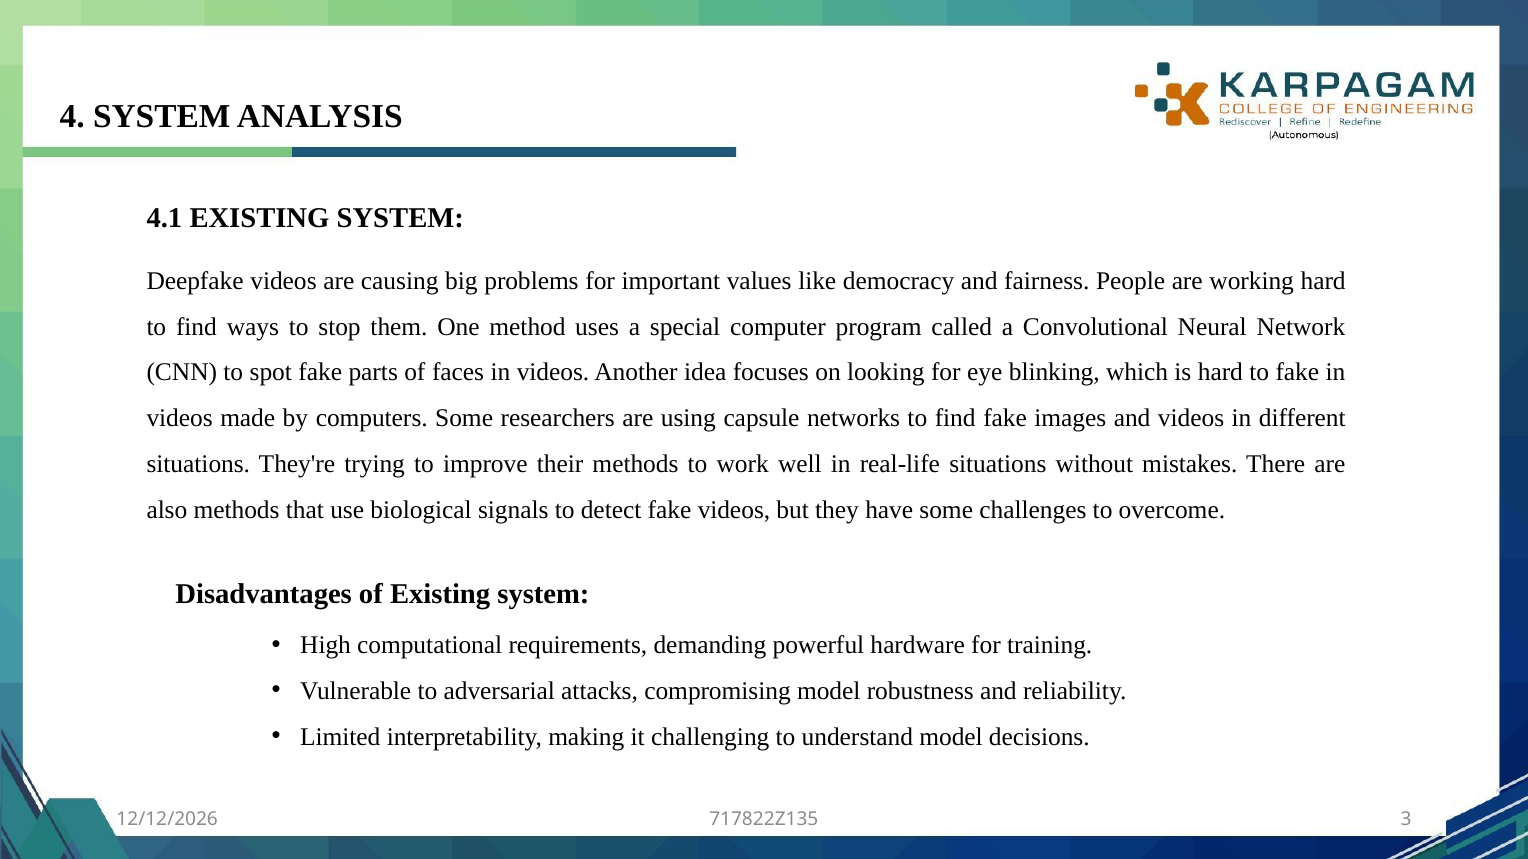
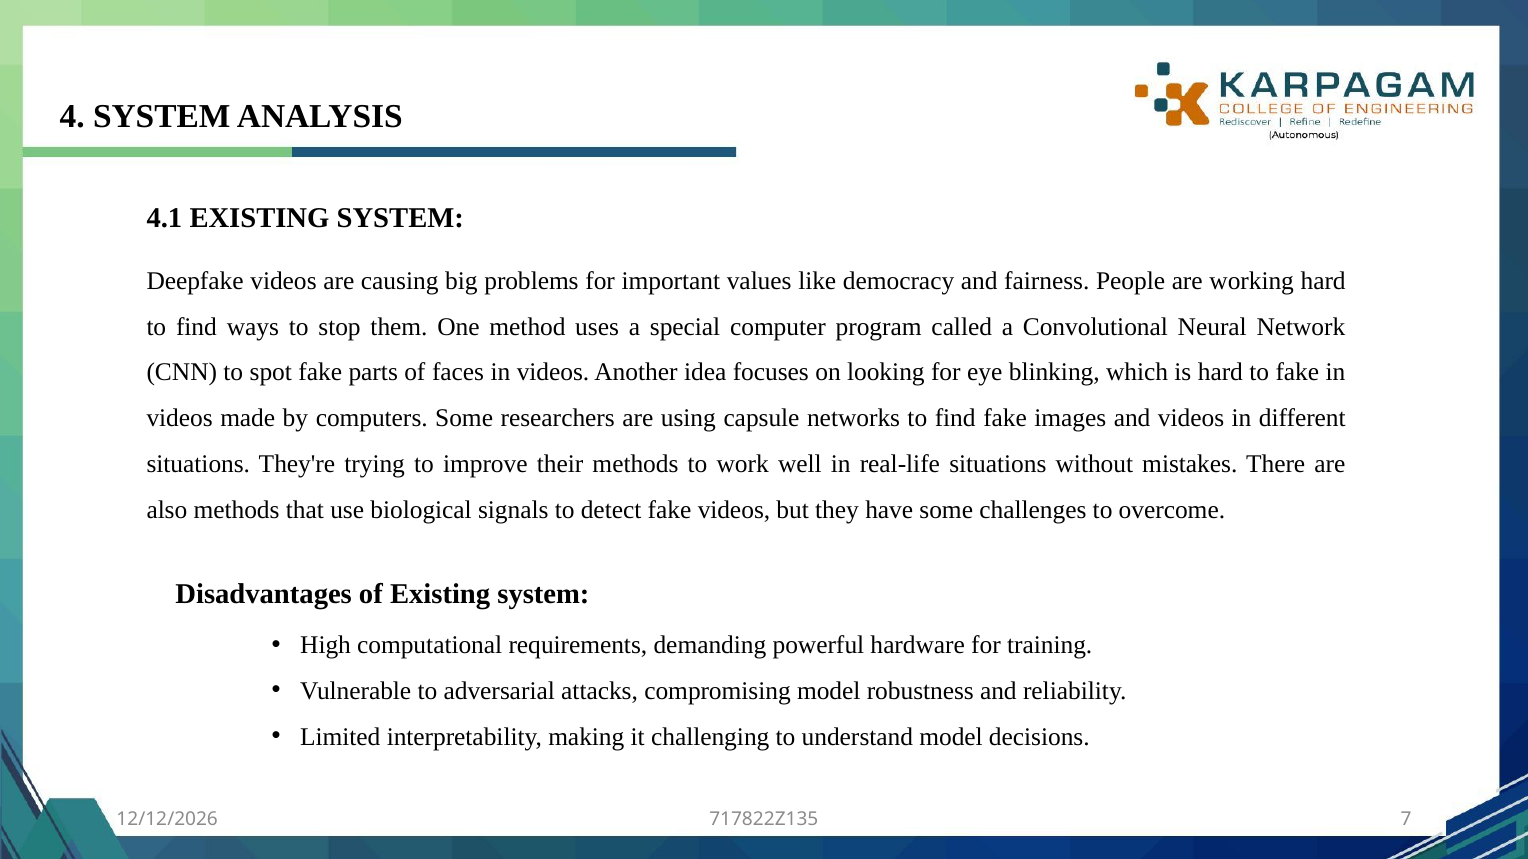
3: 3 -> 7 (1406, 819)
